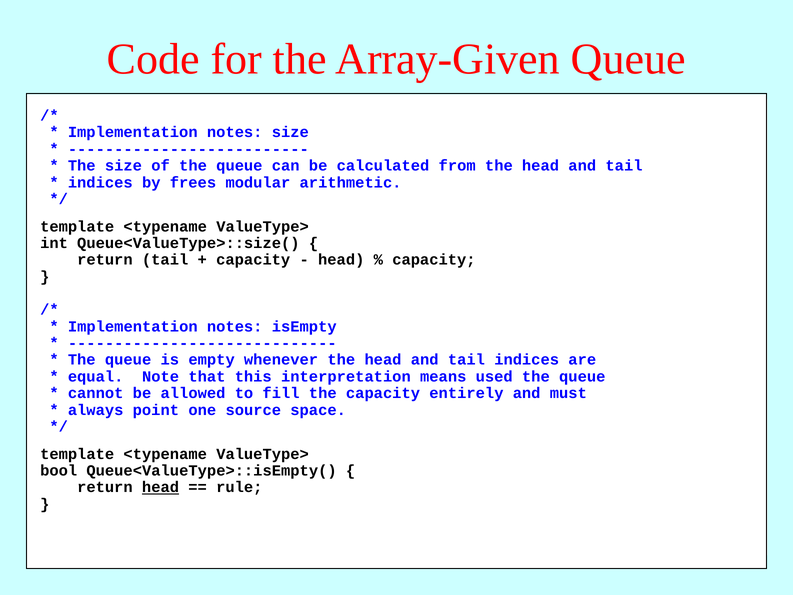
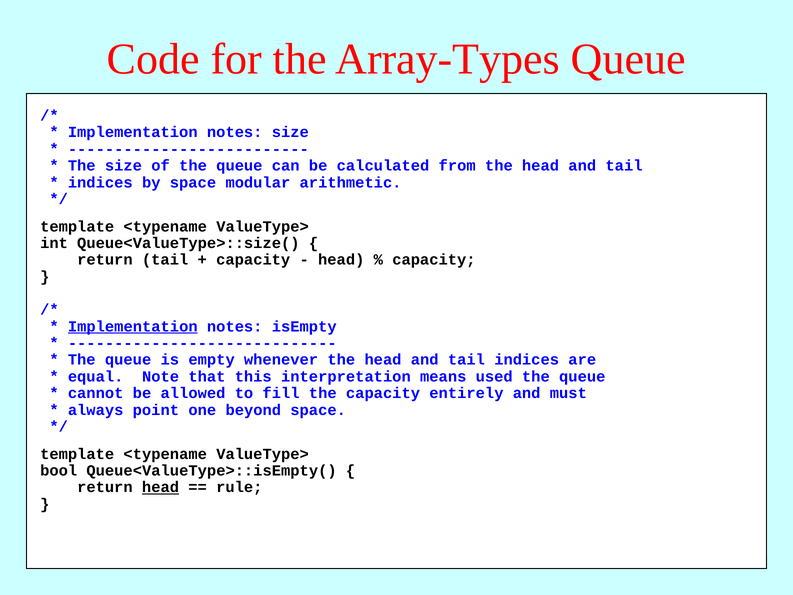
Array-Given: Array-Given -> Array-Types (448, 59)
by frees: frees -> space (193, 182)
Implementation underline: none -> present (133, 326)
source: source -> beyond (253, 410)
